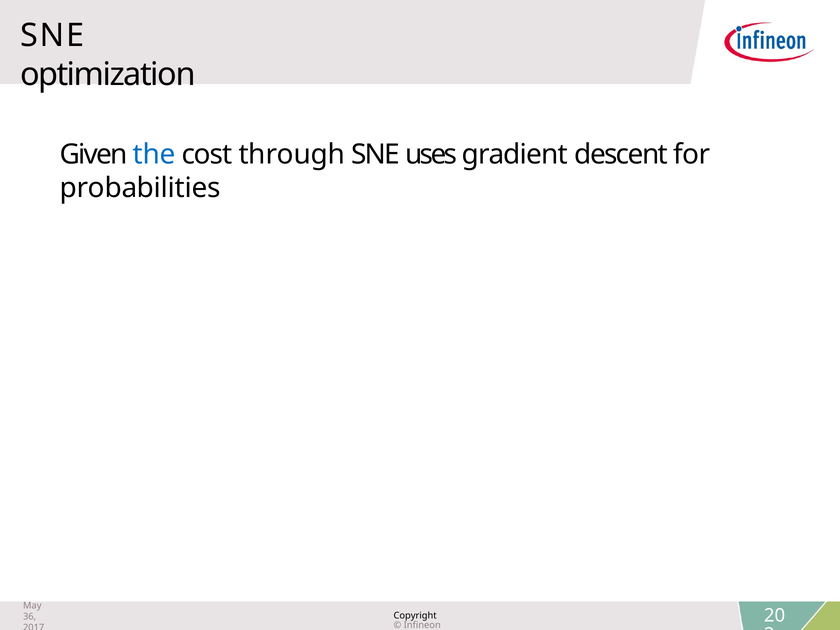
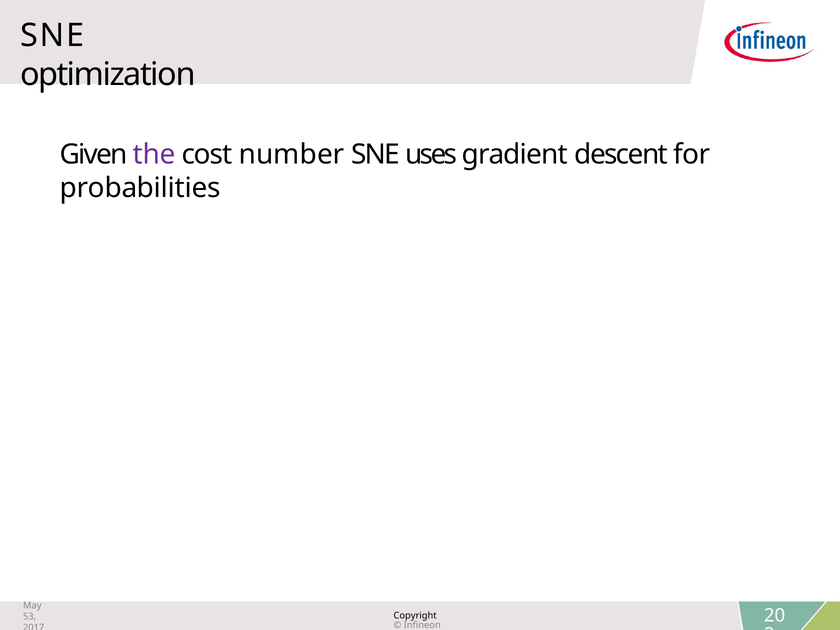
the colour: blue -> purple (154, 154)
through: through -> number (292, 154)
36: 36 -> 53 (30, 617)
